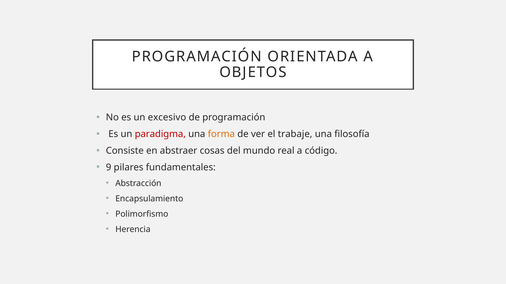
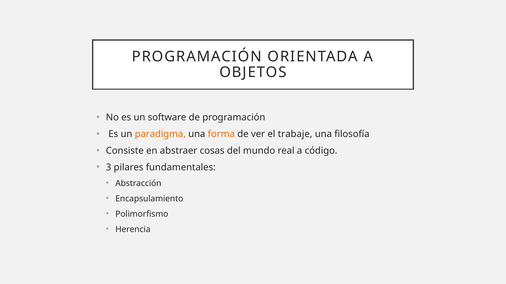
excesivo: excesivo -> software (167, 118)
paradigma colour: red -> orange (160, 134)
9: 9 -> 3 (109, 168)
